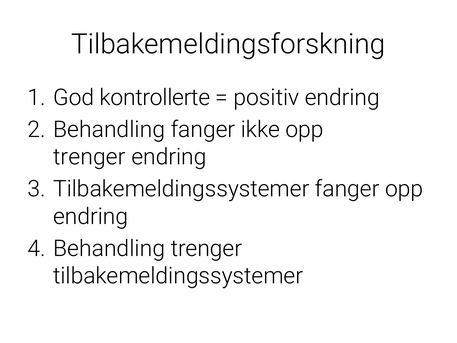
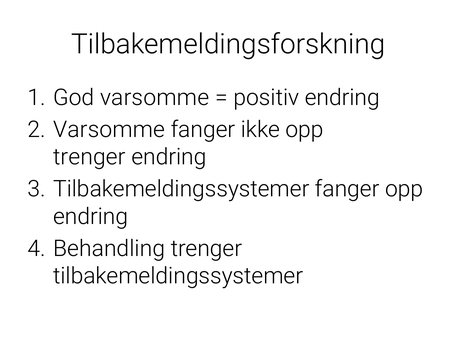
God kontrollerte: kontrollerte -> varsomme (155, 98)
Behandling: Behandling -> Varsomme (109, 130)
